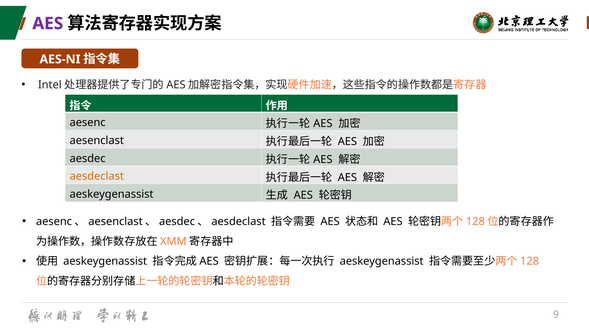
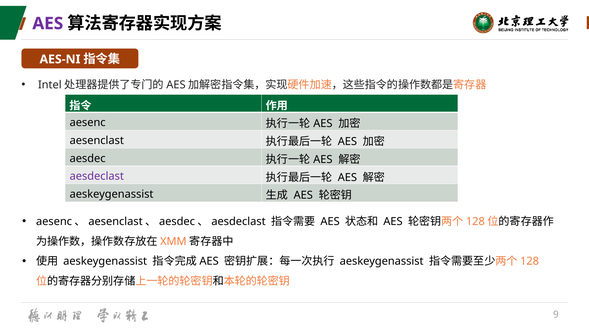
aesdeclast colour: orange -> purple (97, 176)
